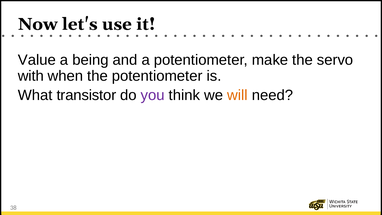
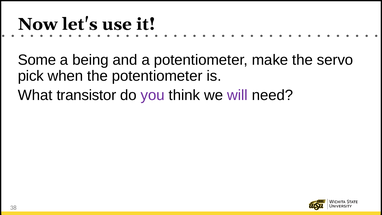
Value: Value -> Some (37, 60)
with: with -> pick (31, 76)
will colour: orange -> purple (237, 95)
